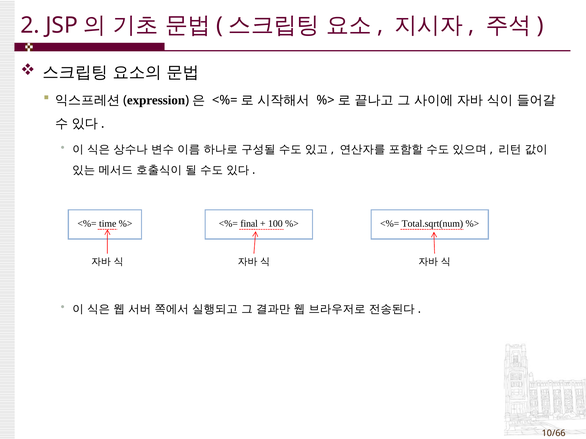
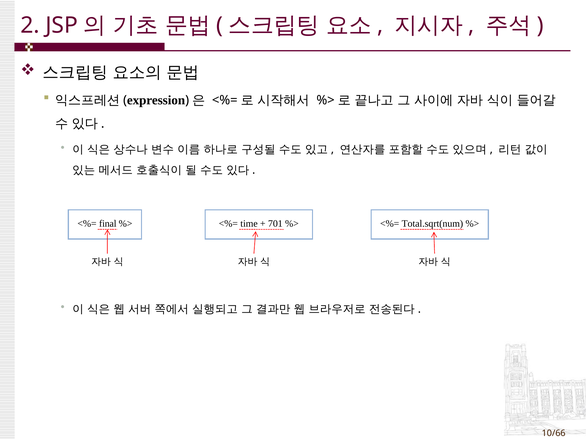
time: time -> final (108, 224)
final: final -> time (249, 224)
100: 100 -> 701 (275, 224)
